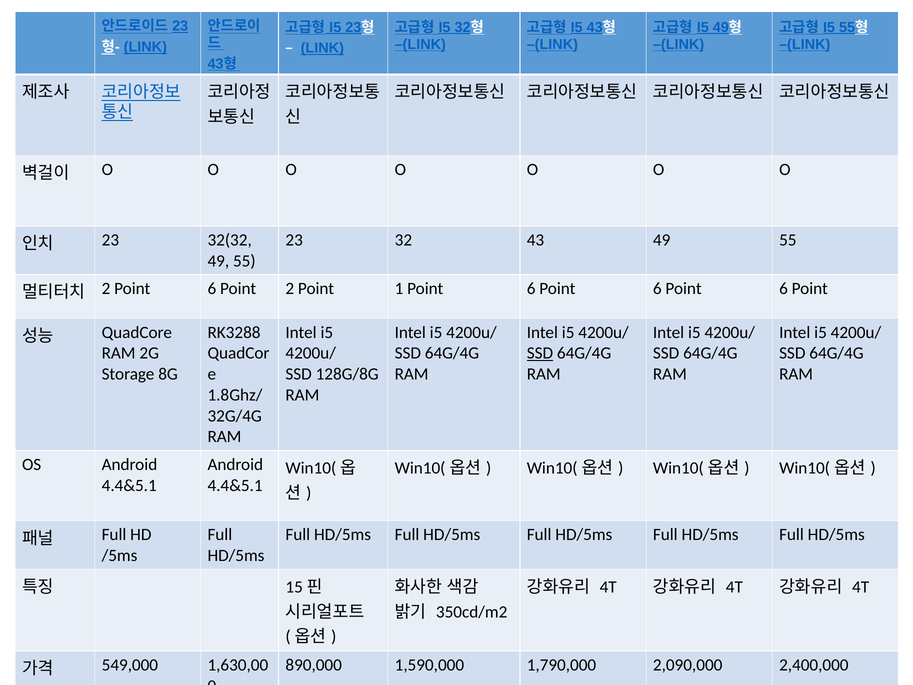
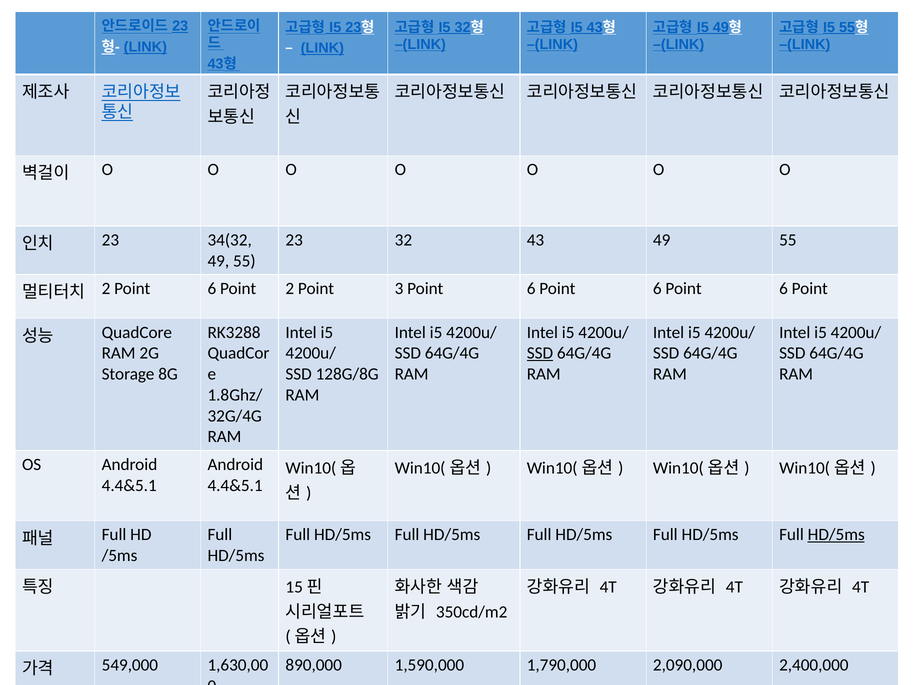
32(32: 32(32 -> 34(32 (230, 240)
1: 1 -> 3 (399, 289)
HD/5ms underline: none -> present (836, 535)
